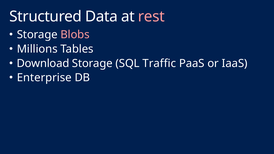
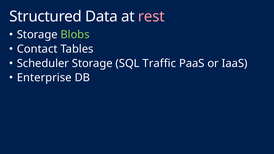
Blobs colour: pink -> light green (75, 35)
Millions: Millions -> Contact (37, 49)
Download: Download -> Scheduler (43, 63)
